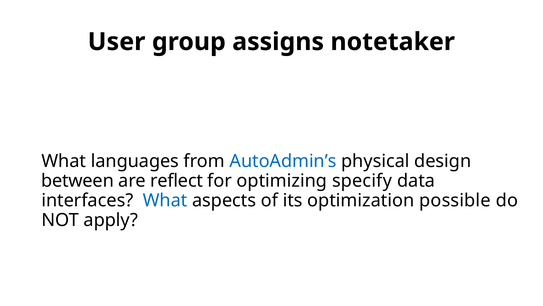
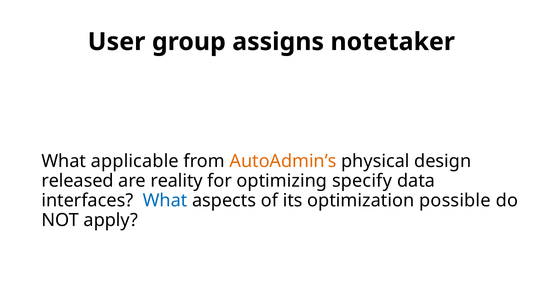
languages: languages -> applicable (135, 161)
AutoAdmin’s colour: blue -> orange (283, 161)
between: between -> released (78, 181)
reflect: reflect -> reality (177, 181)
